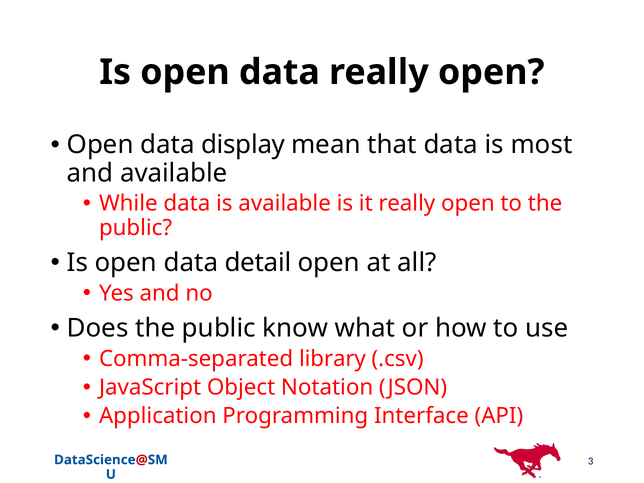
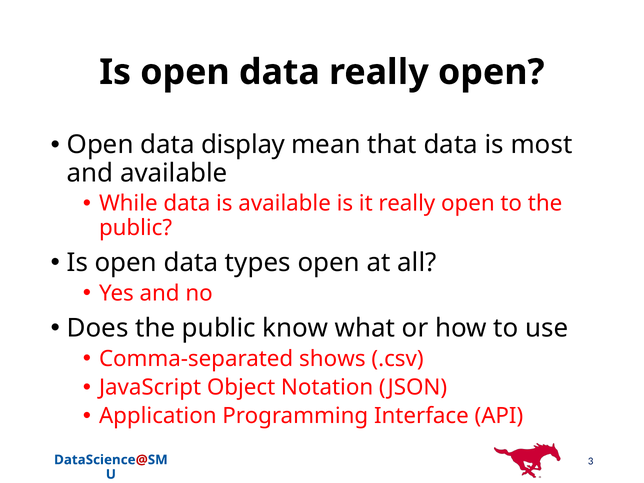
detail: detail -> types (258, 263)
library: library -> shows (332, 359)
